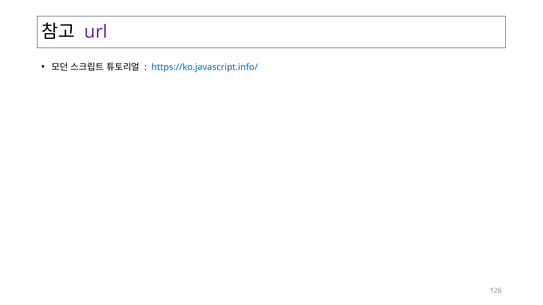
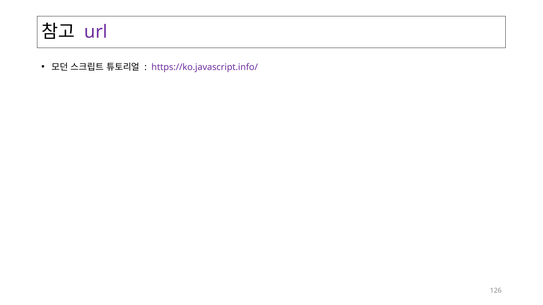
https://ko.javascript.info/ colour: blue -> purple (205, 67)
